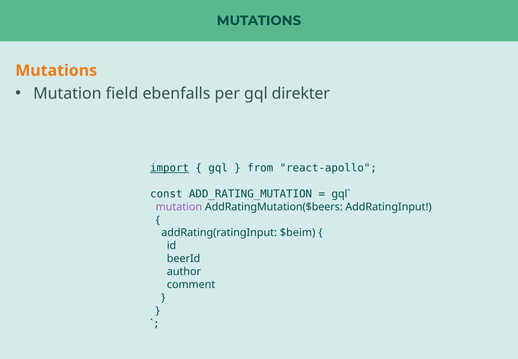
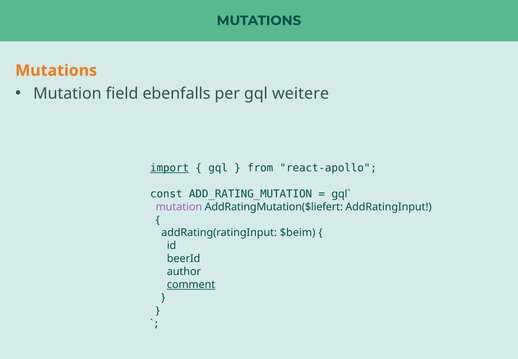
direkter: direkter -> weitere (301, 93)
AddRatingMutation($beers: AddRatingMutation($beers -> AddRatingMutation($liefert (274, 207)
comment underline: none -> present (191, 284)
